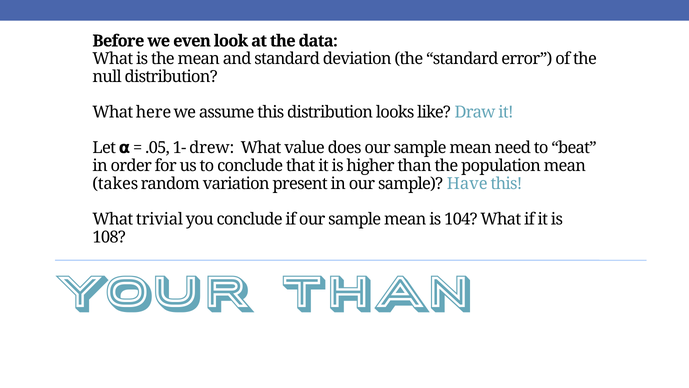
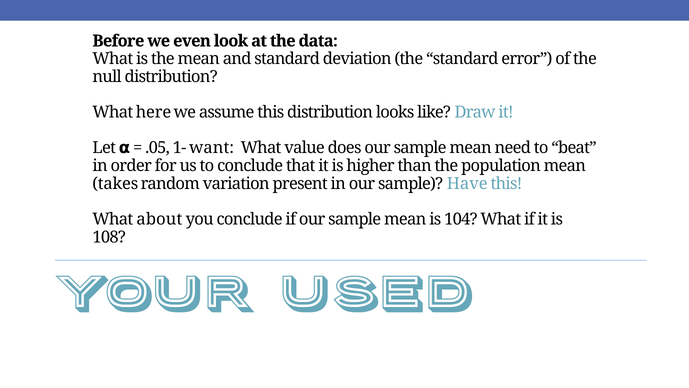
drew: drew -> want (212, 148)
trivial: trivial -> about (159, 219)
Your Than: Than -> Used (380, 293)
